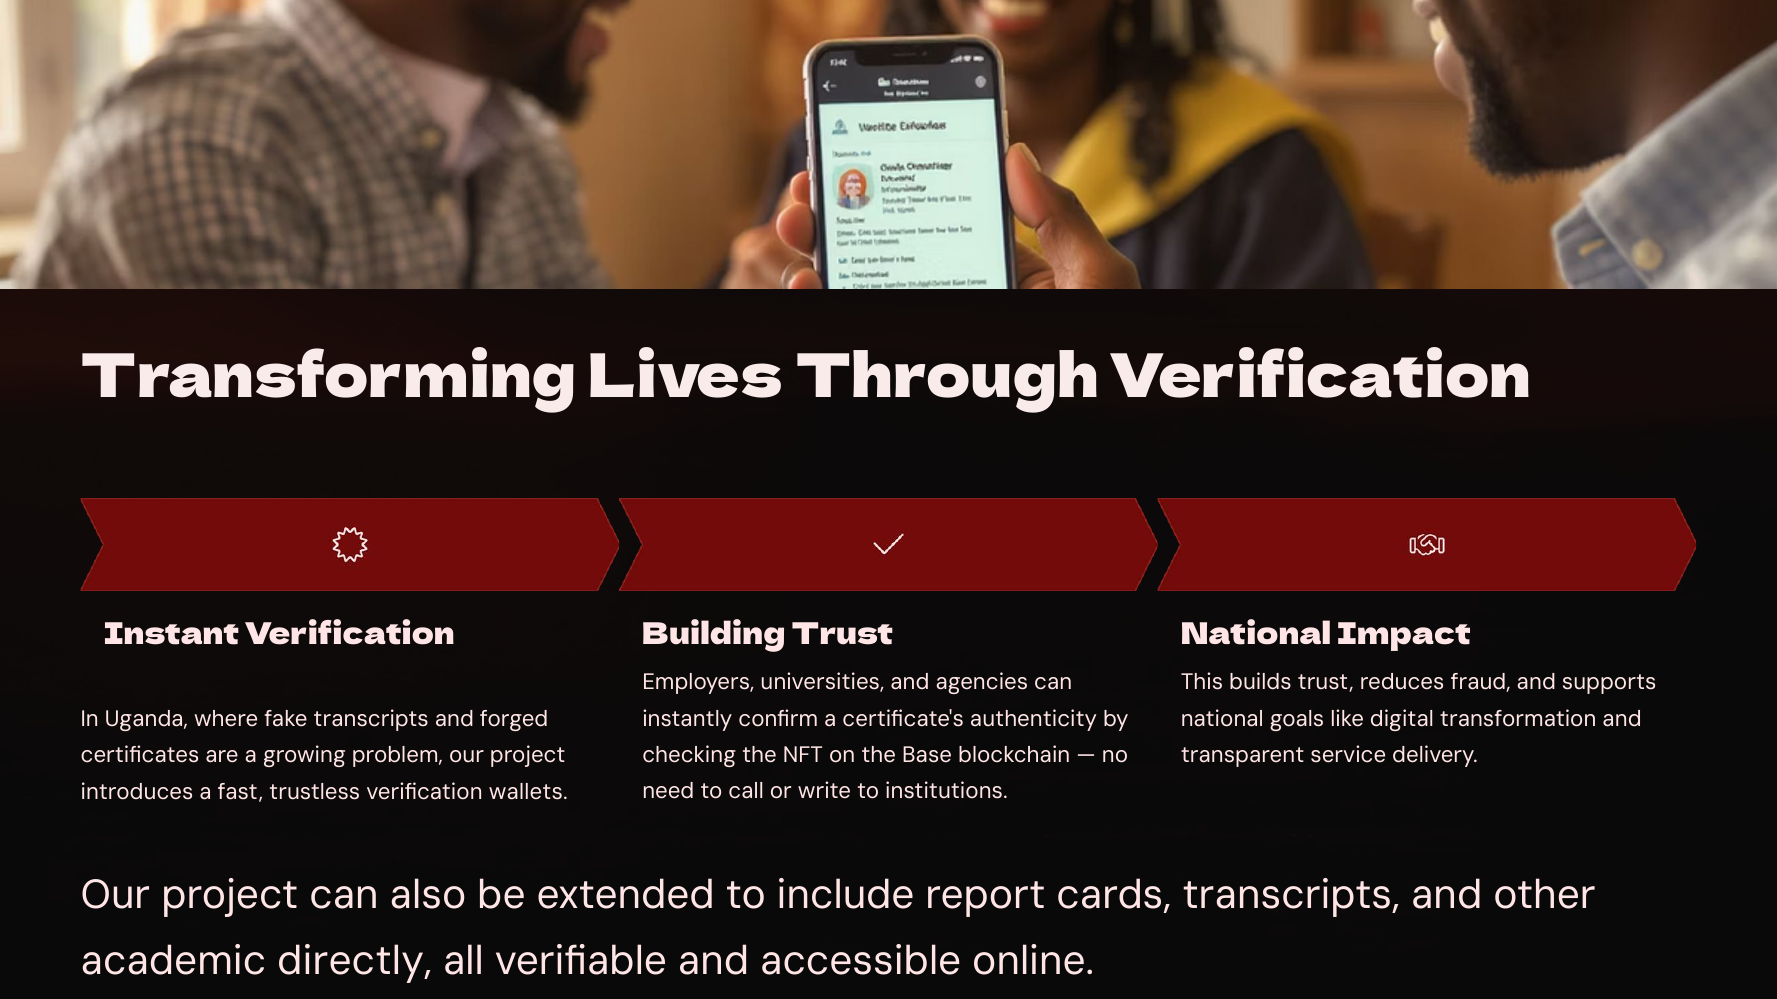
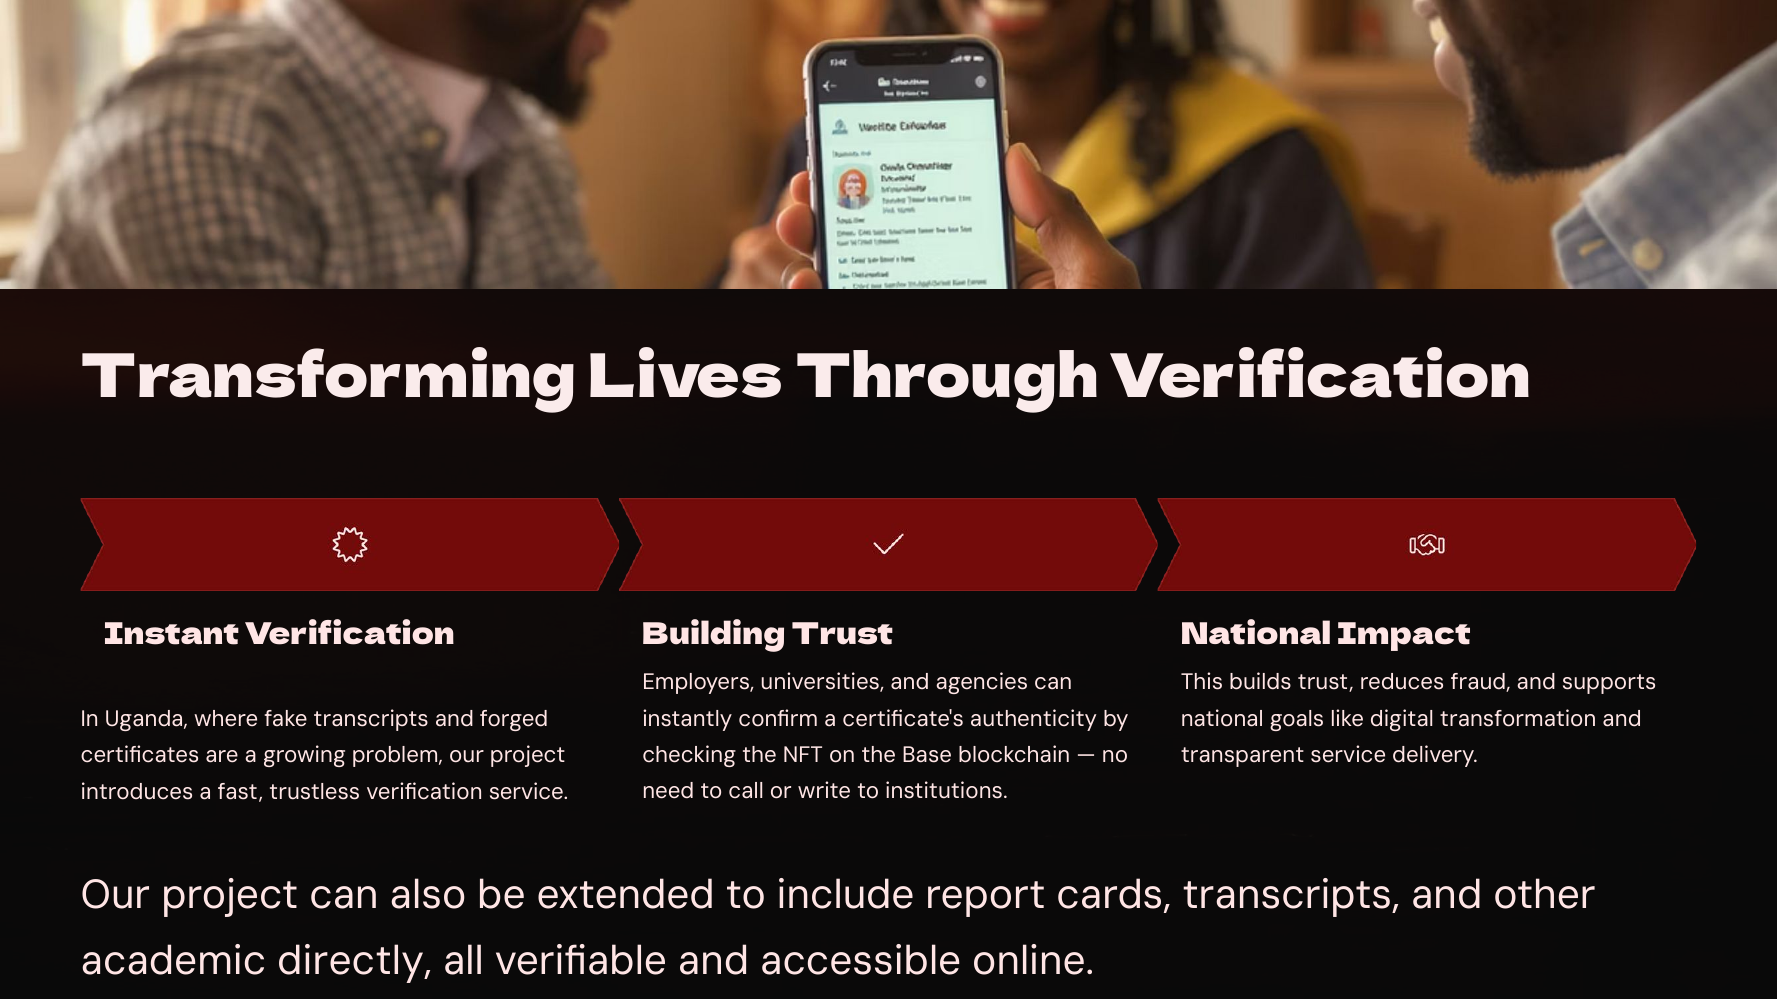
verification wallets: wallets -> service (528, 792)
